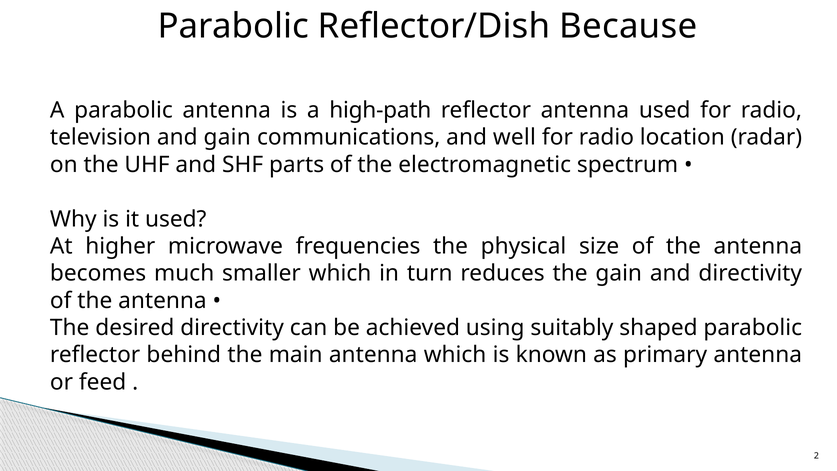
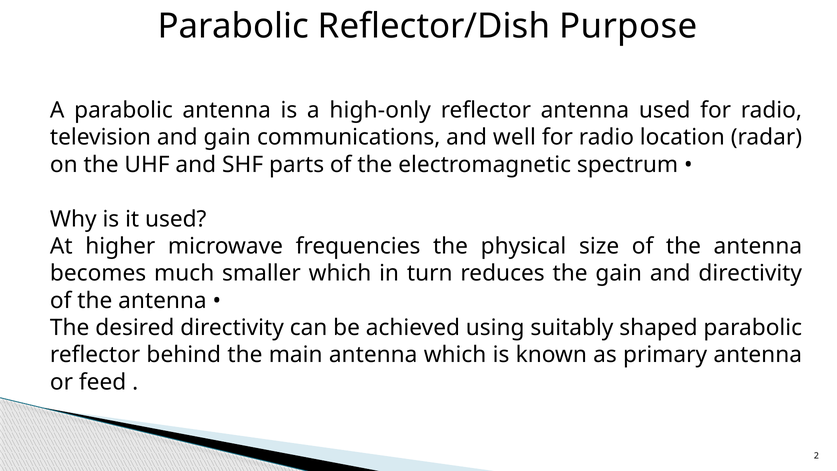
Because: Because -> Purpose (628, 26)
high-path: high-path -> high-only (380, 110)
